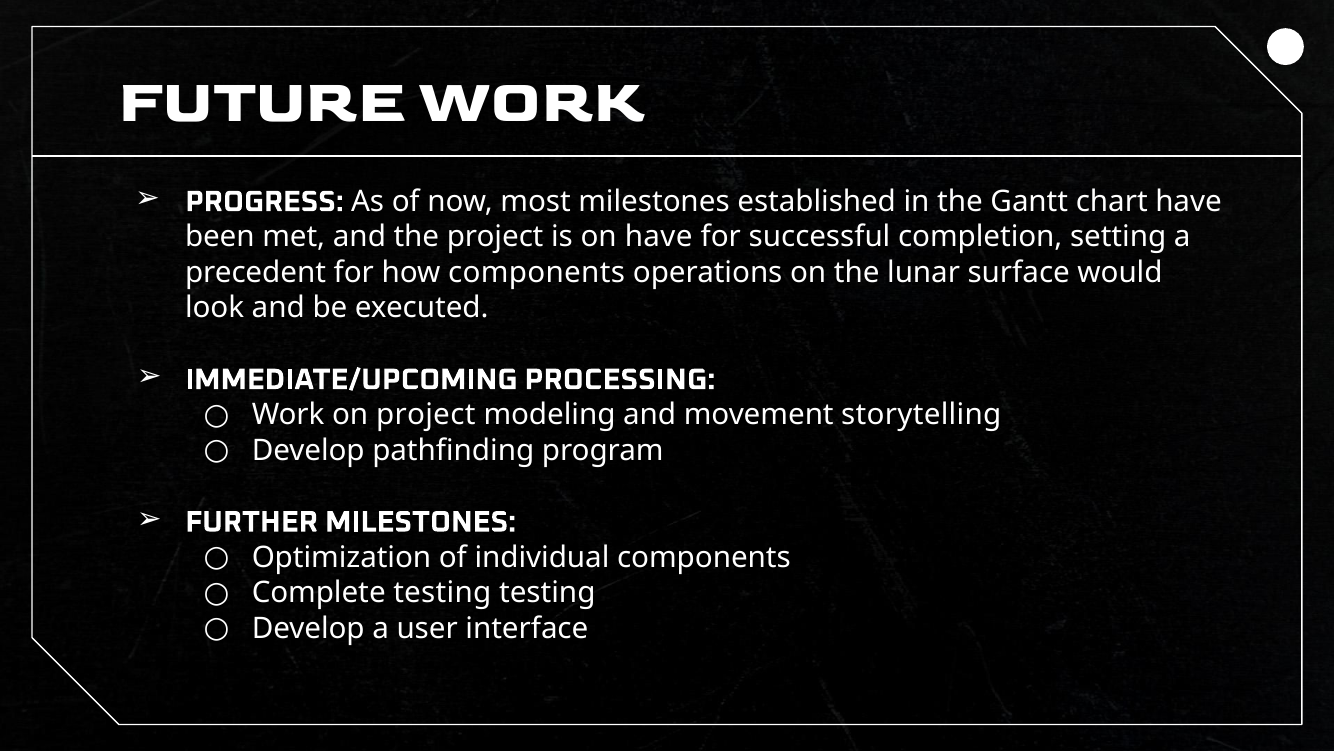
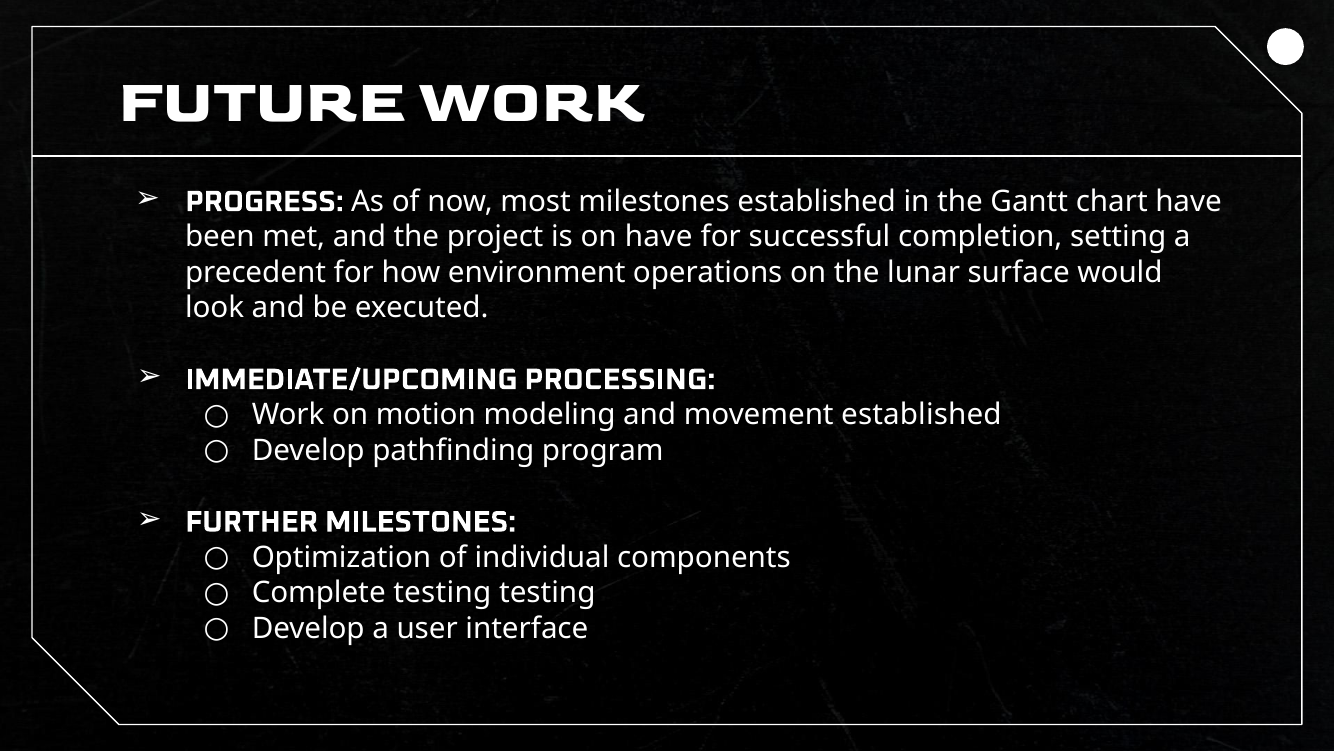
how components: components -> environment (537, 272)
on project: project -> motion (426, 415)
movement storytelling: storytelling -> established (921, 415)
